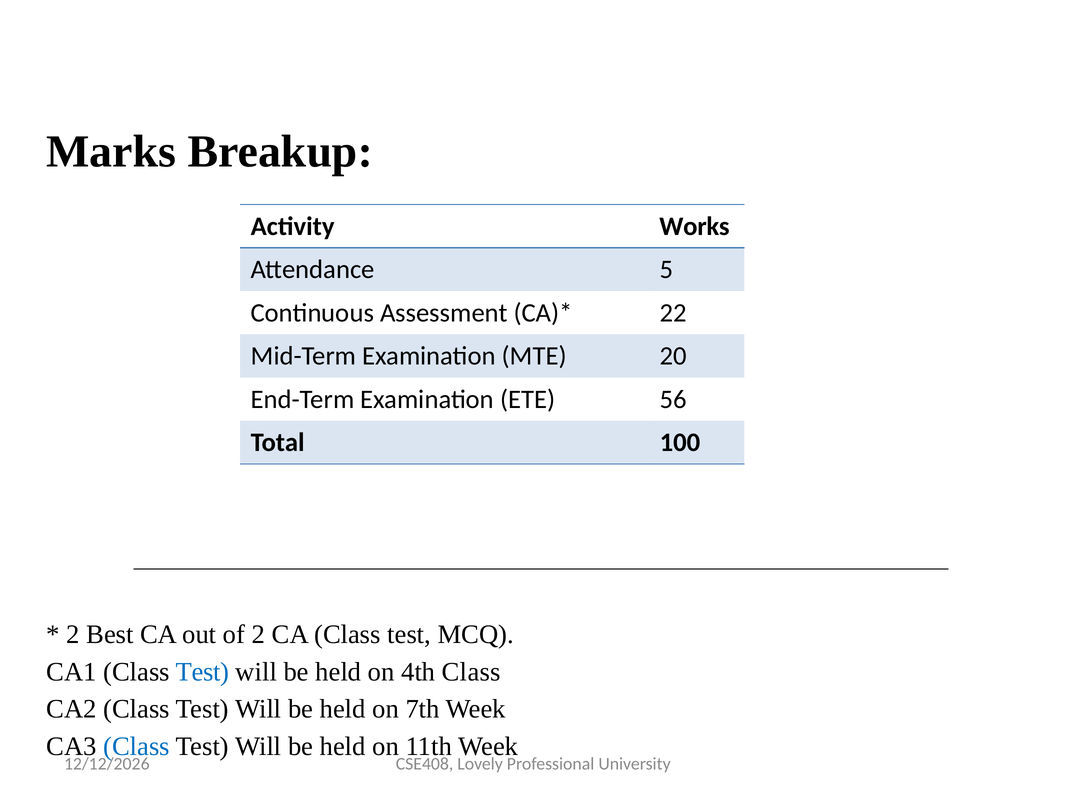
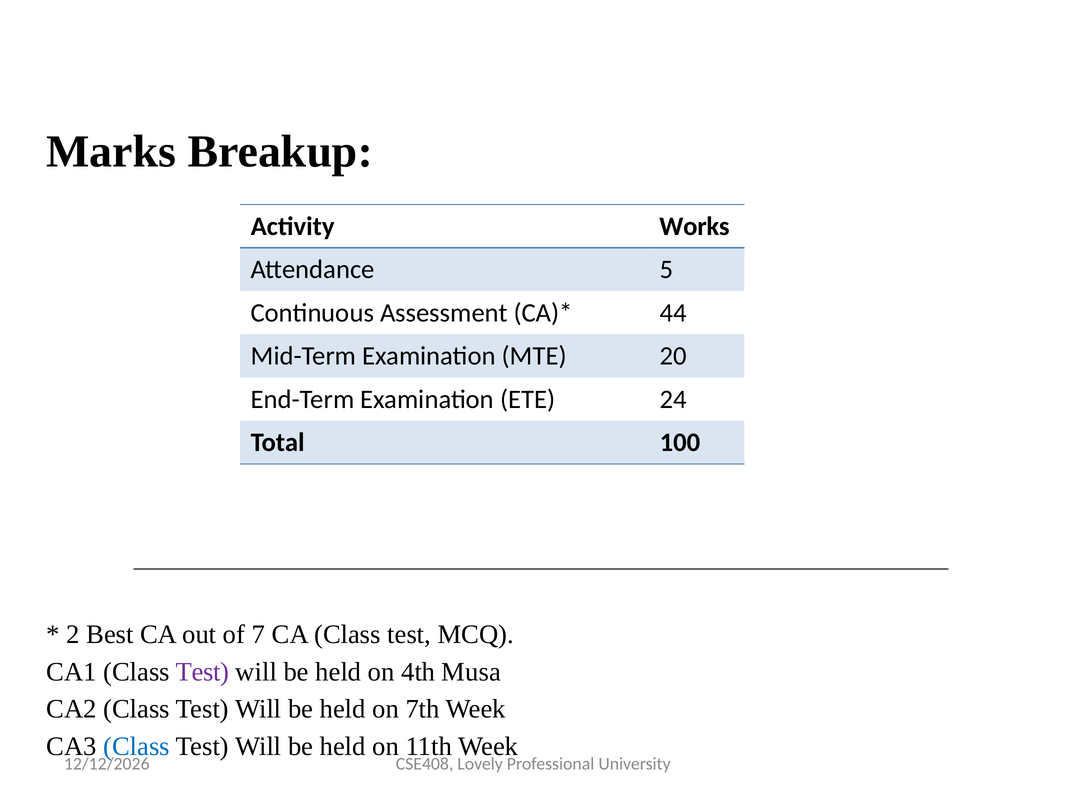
22: 22 -> 44 (673, 313)
56: 56 -> 24 (673, 400)
of 2: 2 -> 7 (259, 635)
Test colour: blue -> purple (203, 672)
4th Class: Class -> Musa (471, 672)
